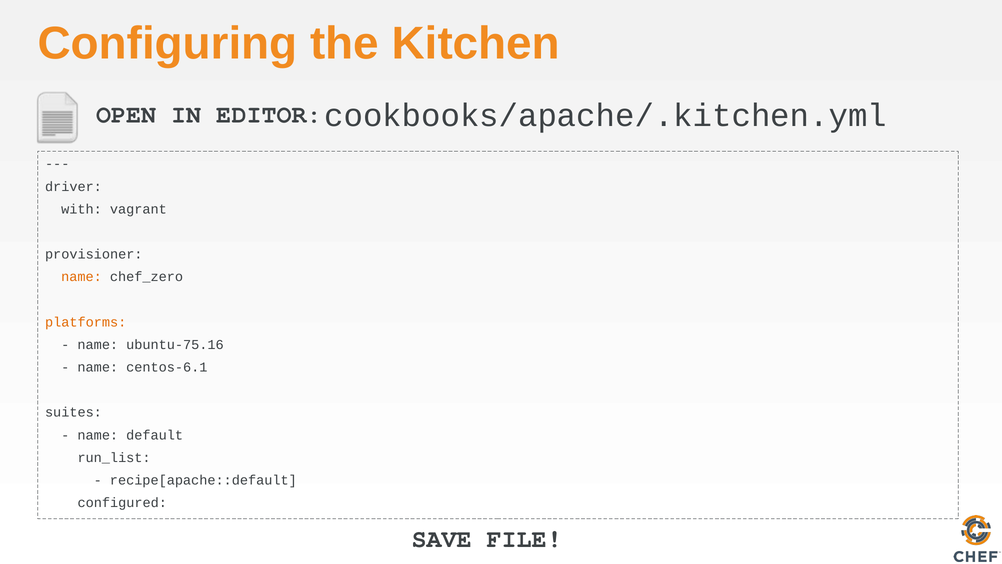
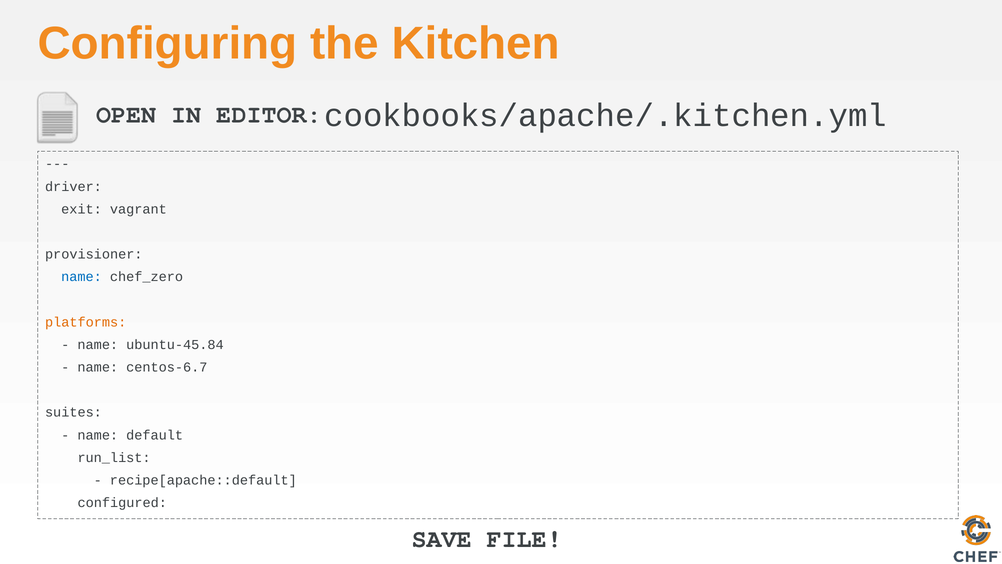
with: with -> exit (82, 209)
name colour: orange -> blue (82, 277)
ubuntu-75.16: ubuntu-75.16 -> ubuntu-45.84 (175, 344)
centos-6.1: centos-6.1 -> centos-6.7 (167, 367)
